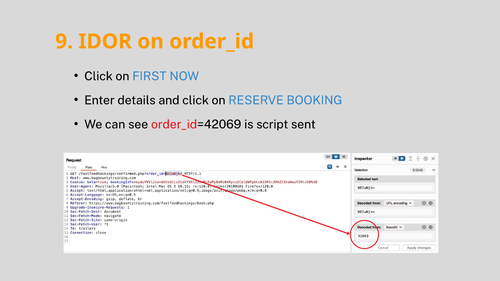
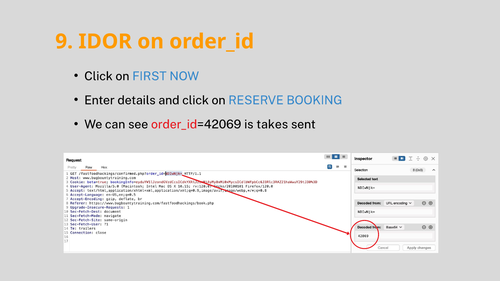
script: script -> takes (272, 124)
